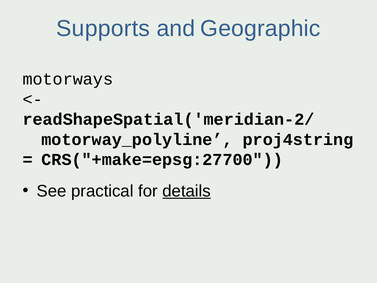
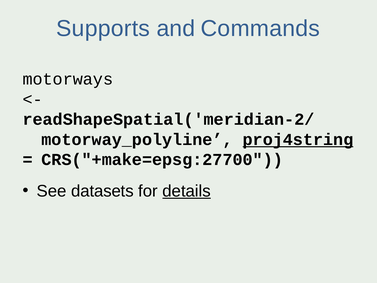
Geographic: Geographic -> Commands (260, 29)
proj4string underline: none -> present (298, 139)
practical: practical -> datasets (102, 191)
